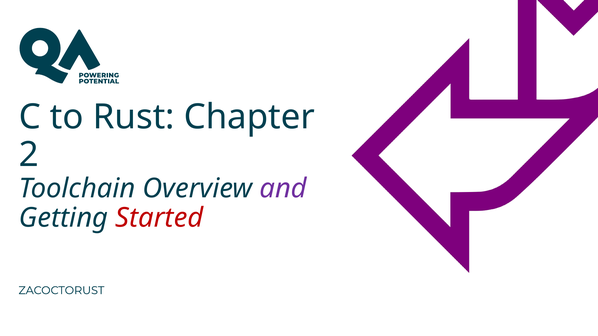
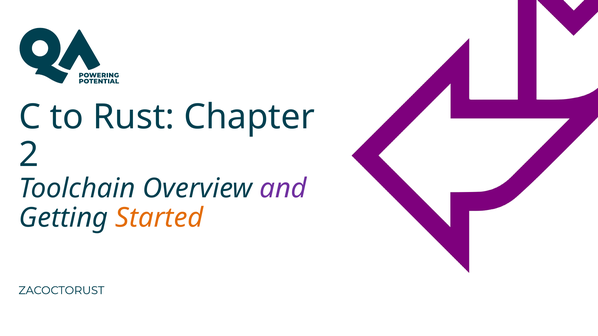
Started colour: red -> orange (159, 218)
